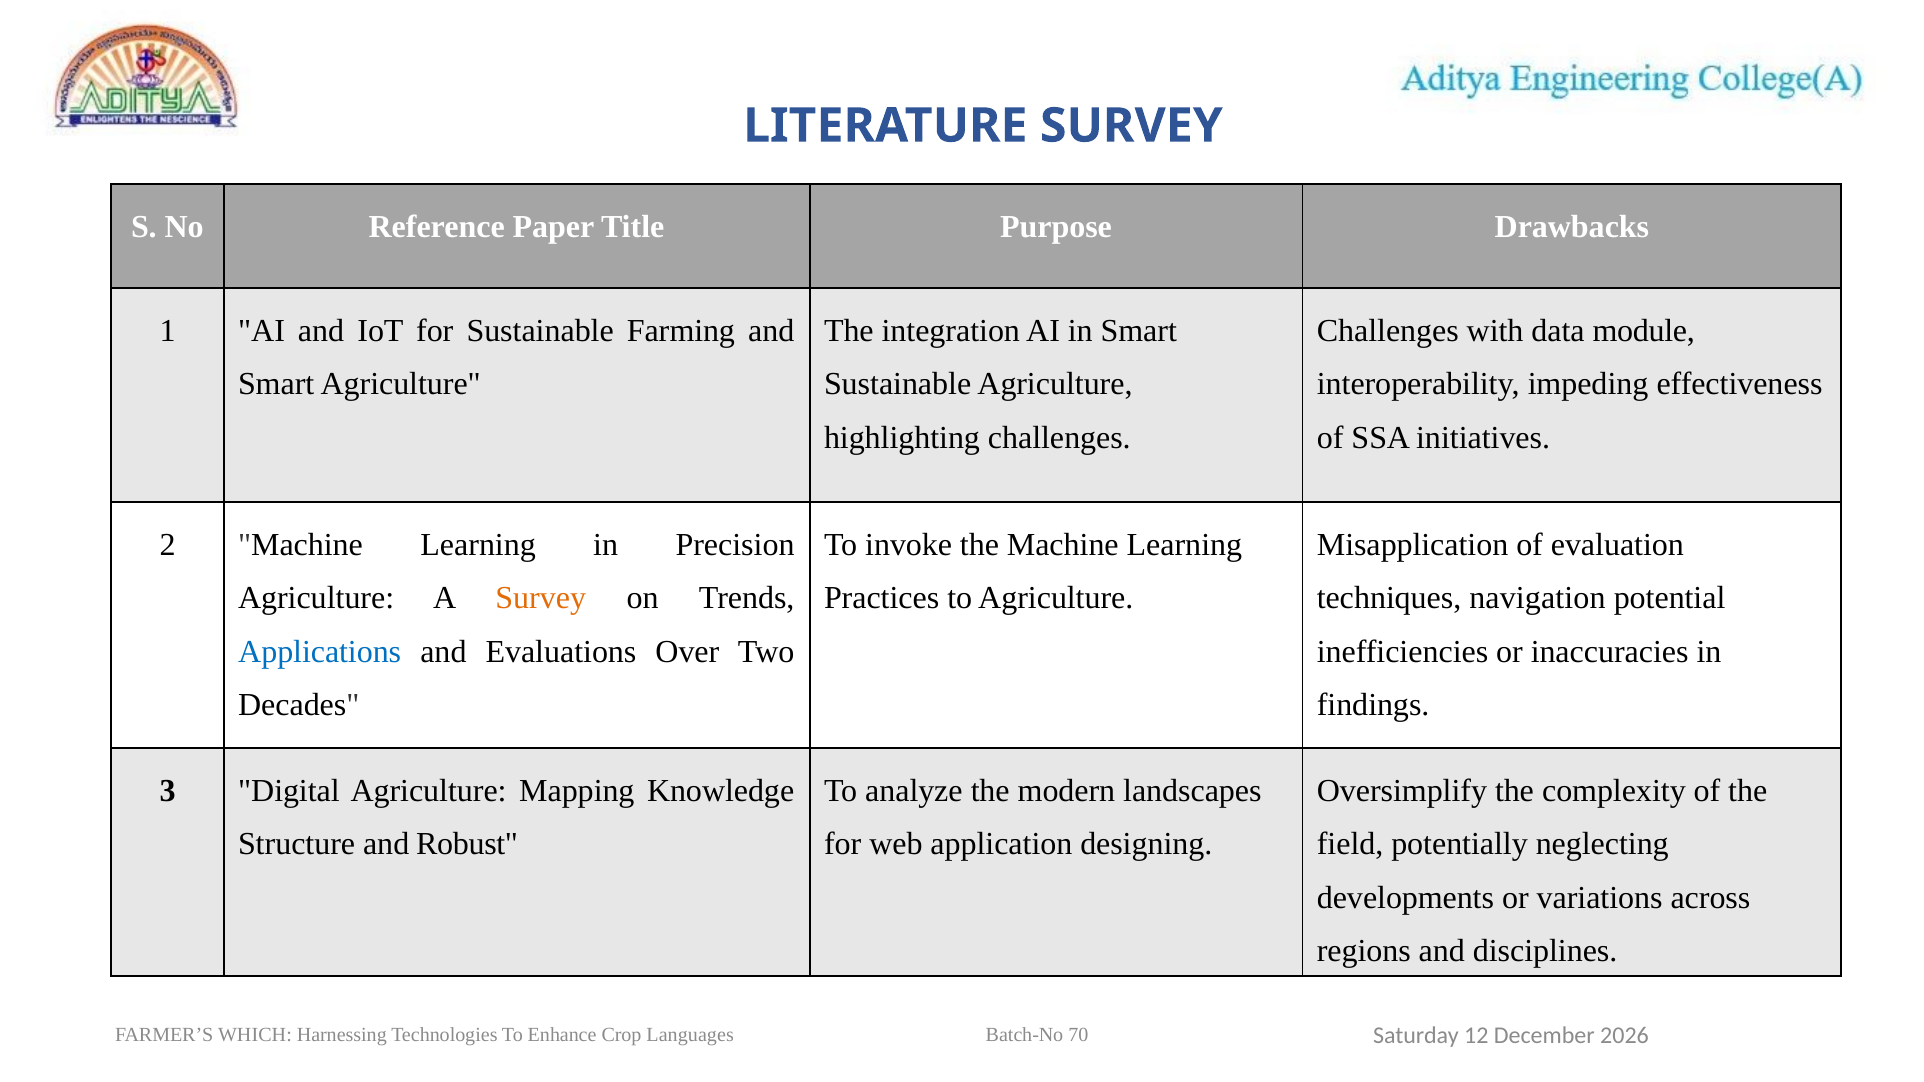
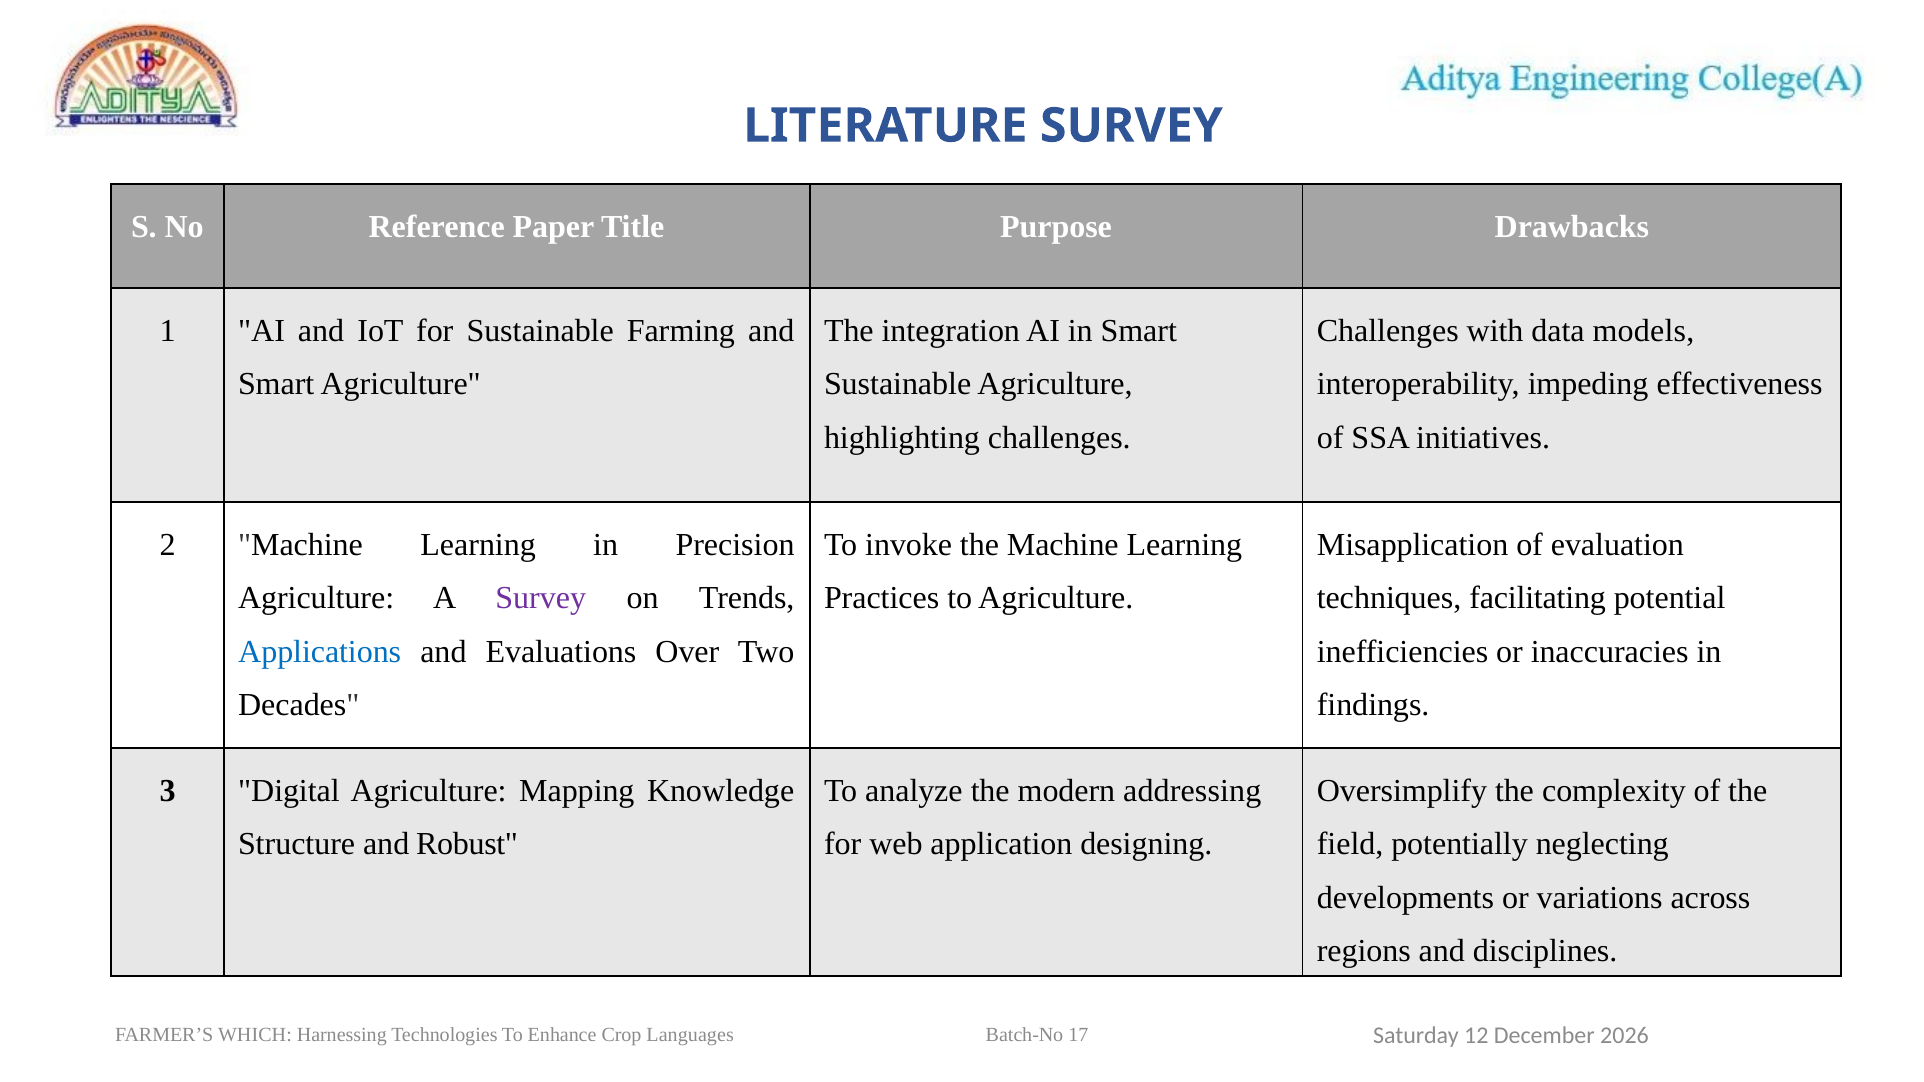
module: module -> models (1643, 331)
Survey colour: orange -> purple (541, 598)
navigation: navigation -> facilitating (1538, 598)
landscapes: landscapes -> addressing (1192, 791)
70: 70 -> 17 (1078, 1036)
